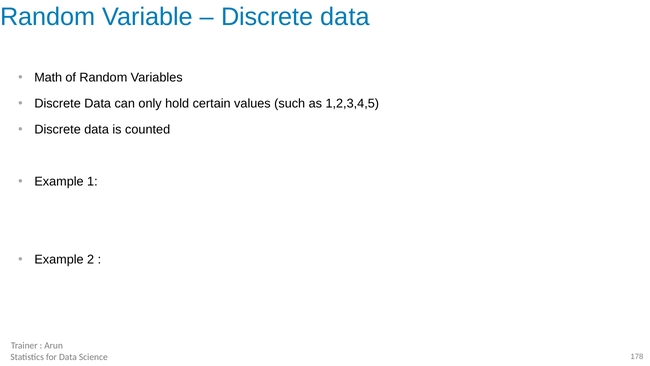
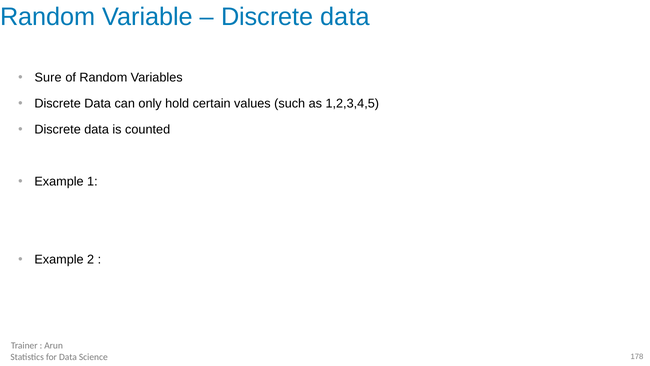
Math: Math -> Sure (48, 78)
